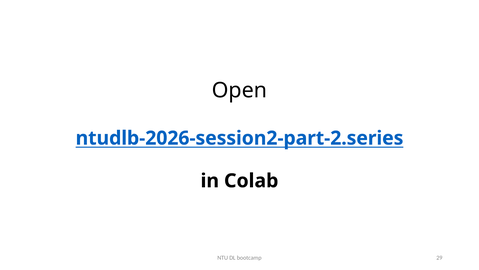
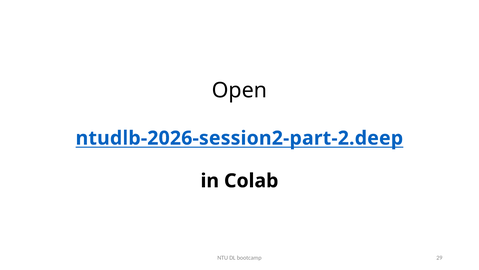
ntudlb-2026-session2-part-2.series: ntudlb-2026-session2-part-2.series -> ntudlb-2026-session2-part-2.deep (239, 138)
